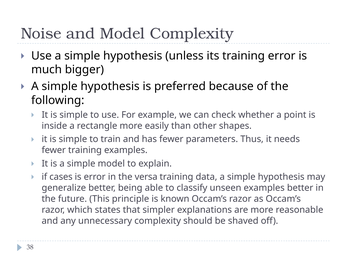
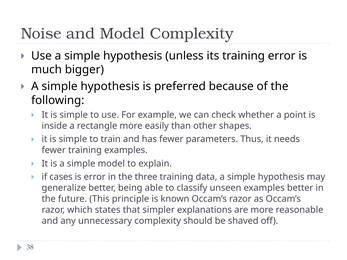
versa: versa -> three (146, 177)
